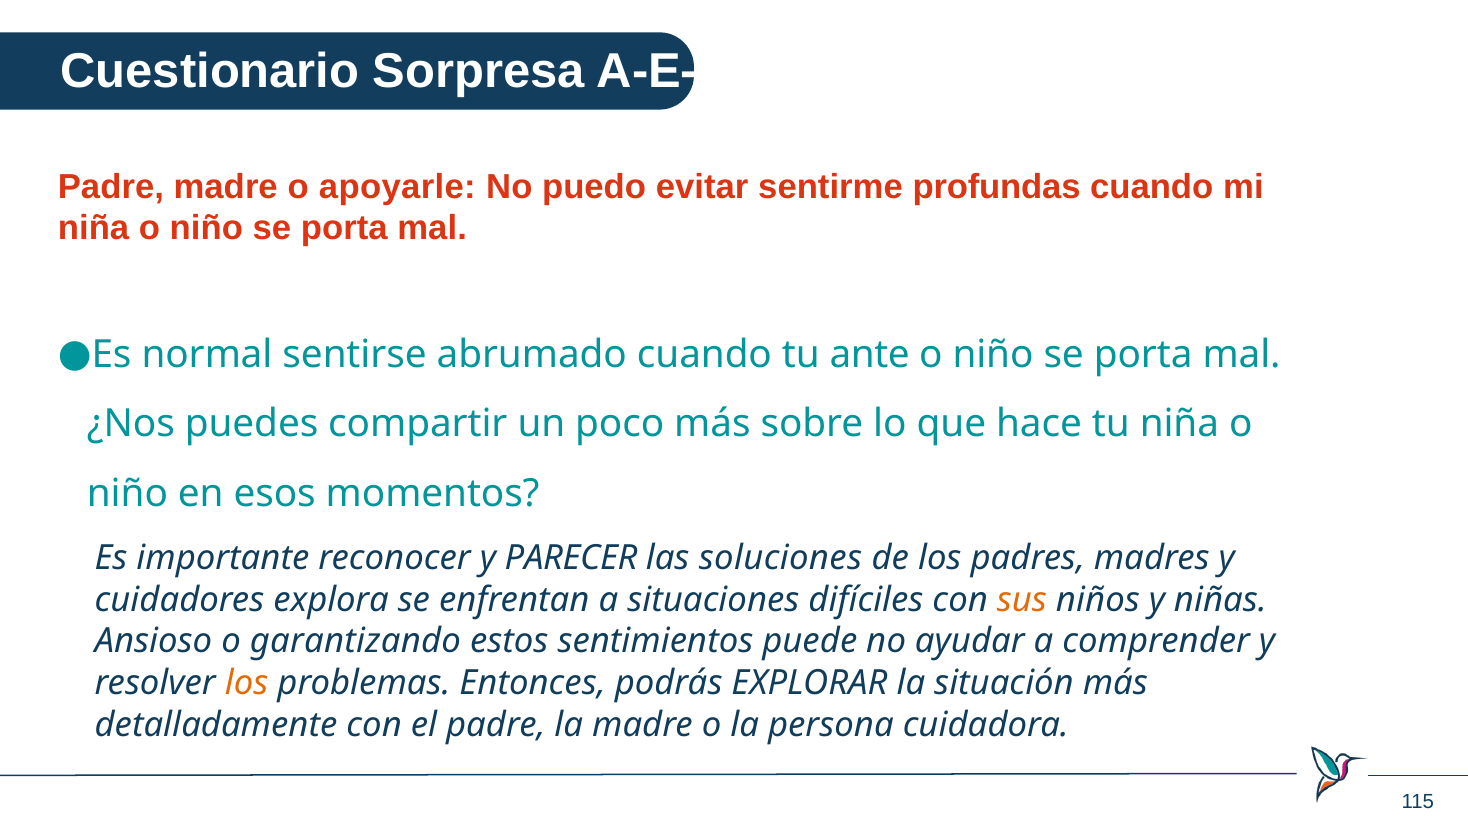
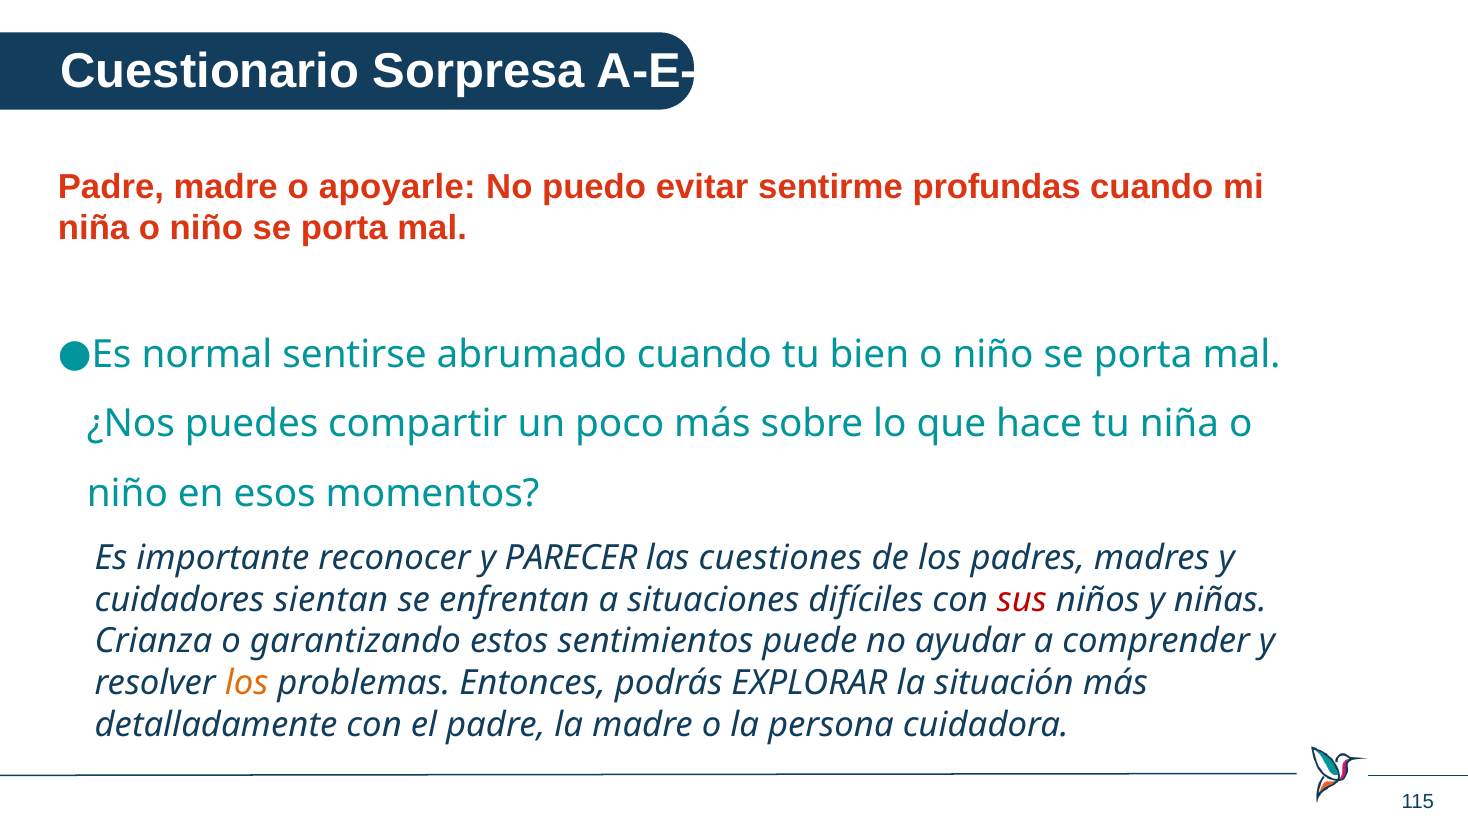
ante: ante -> bien (869, 354)
soluciones: soluciones -> cuestiones (780, 558)
explora: explora -> sientan (331, 600)
sus colour: orange -> red (1022, 600)
Ansioso: Ansioso -> Crianza (153, 641)
